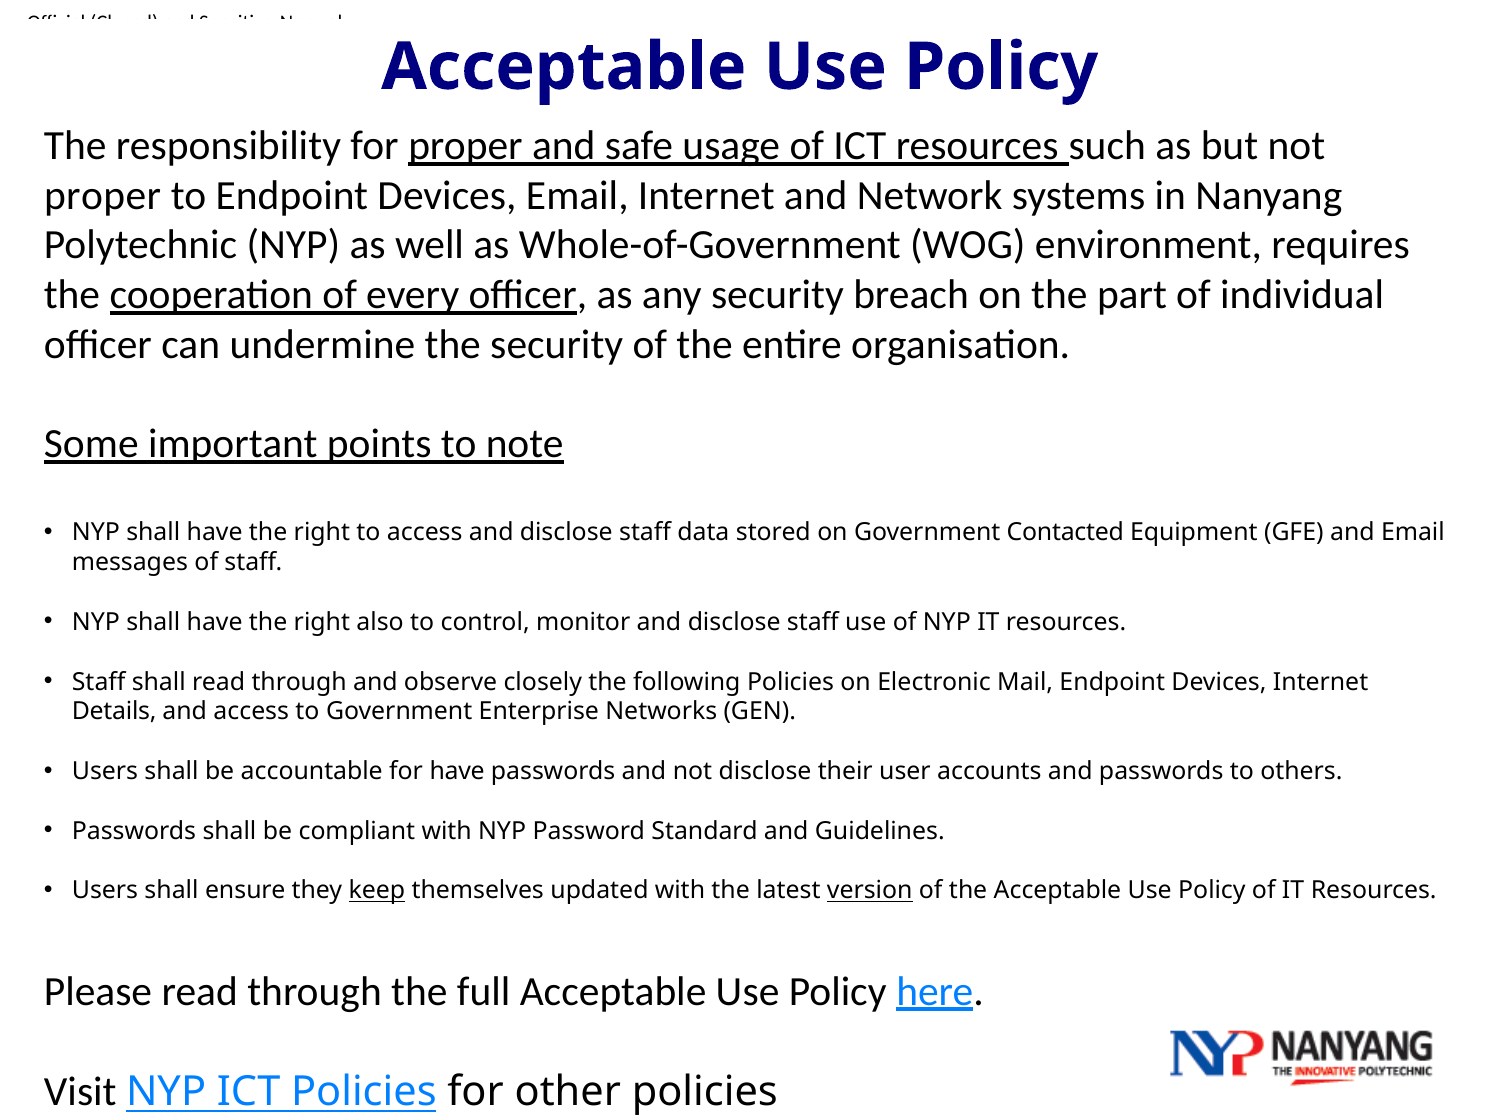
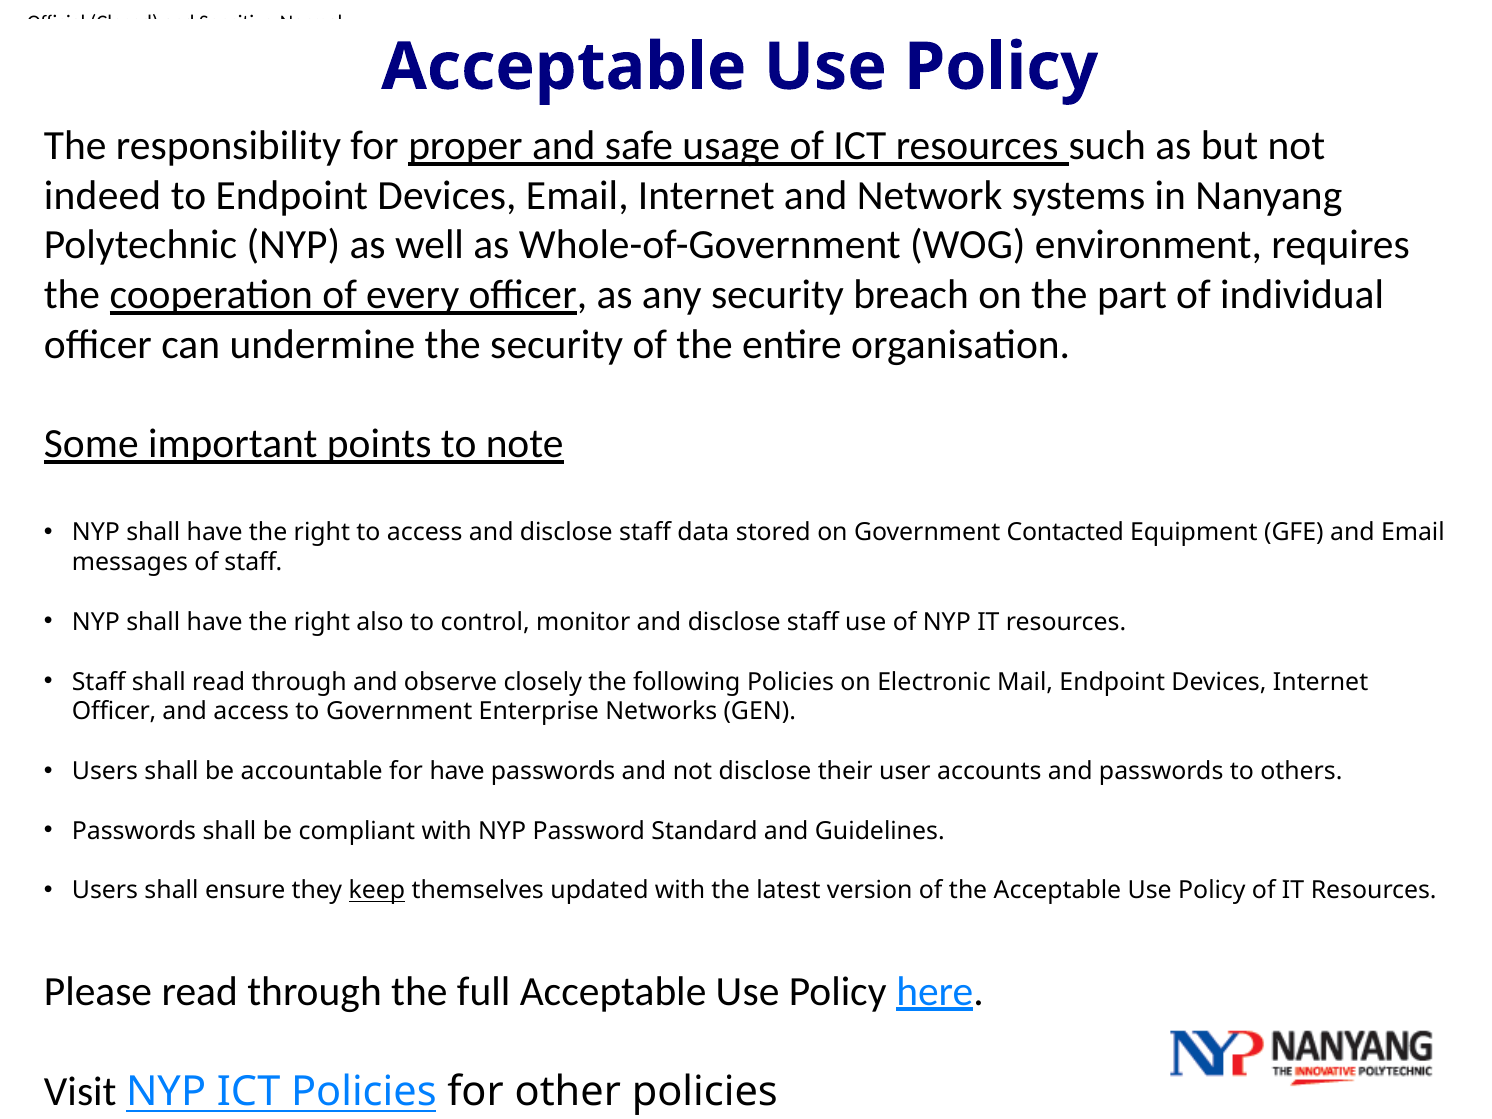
proper: proper -> indeed (103, 195)
Details: Details -> Officer (114, 712)
version underline: present -> none (870, 891)
